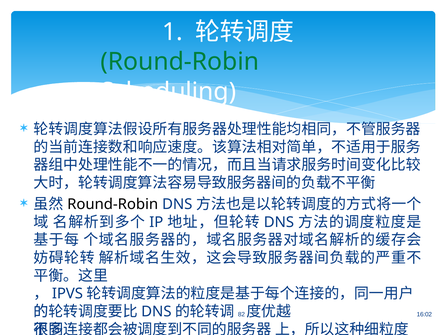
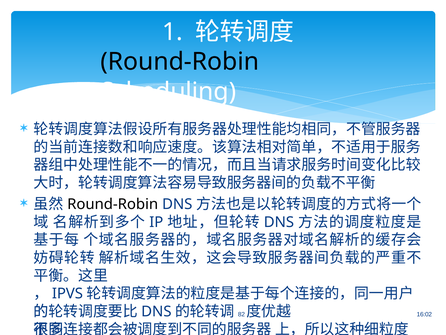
Round-Robin colour: green -> black (180, 62)
